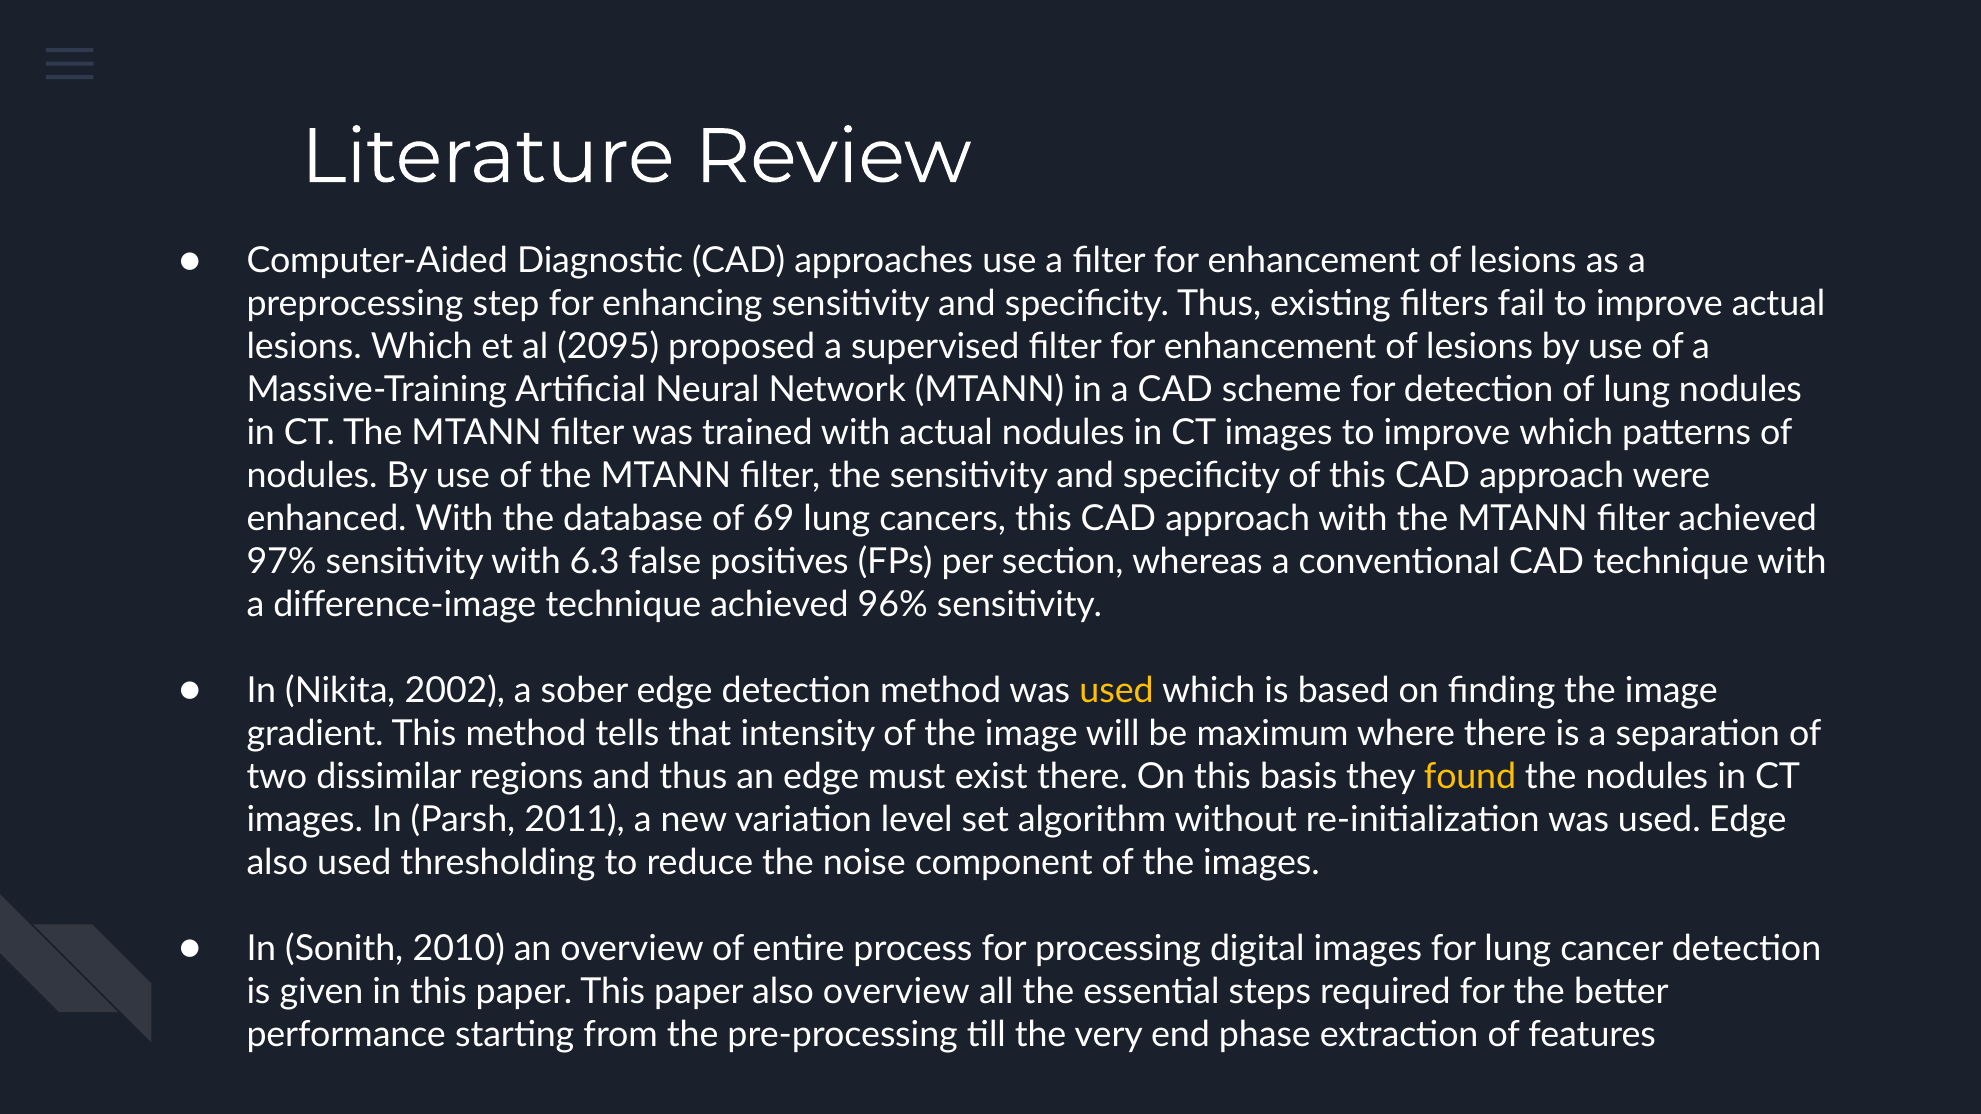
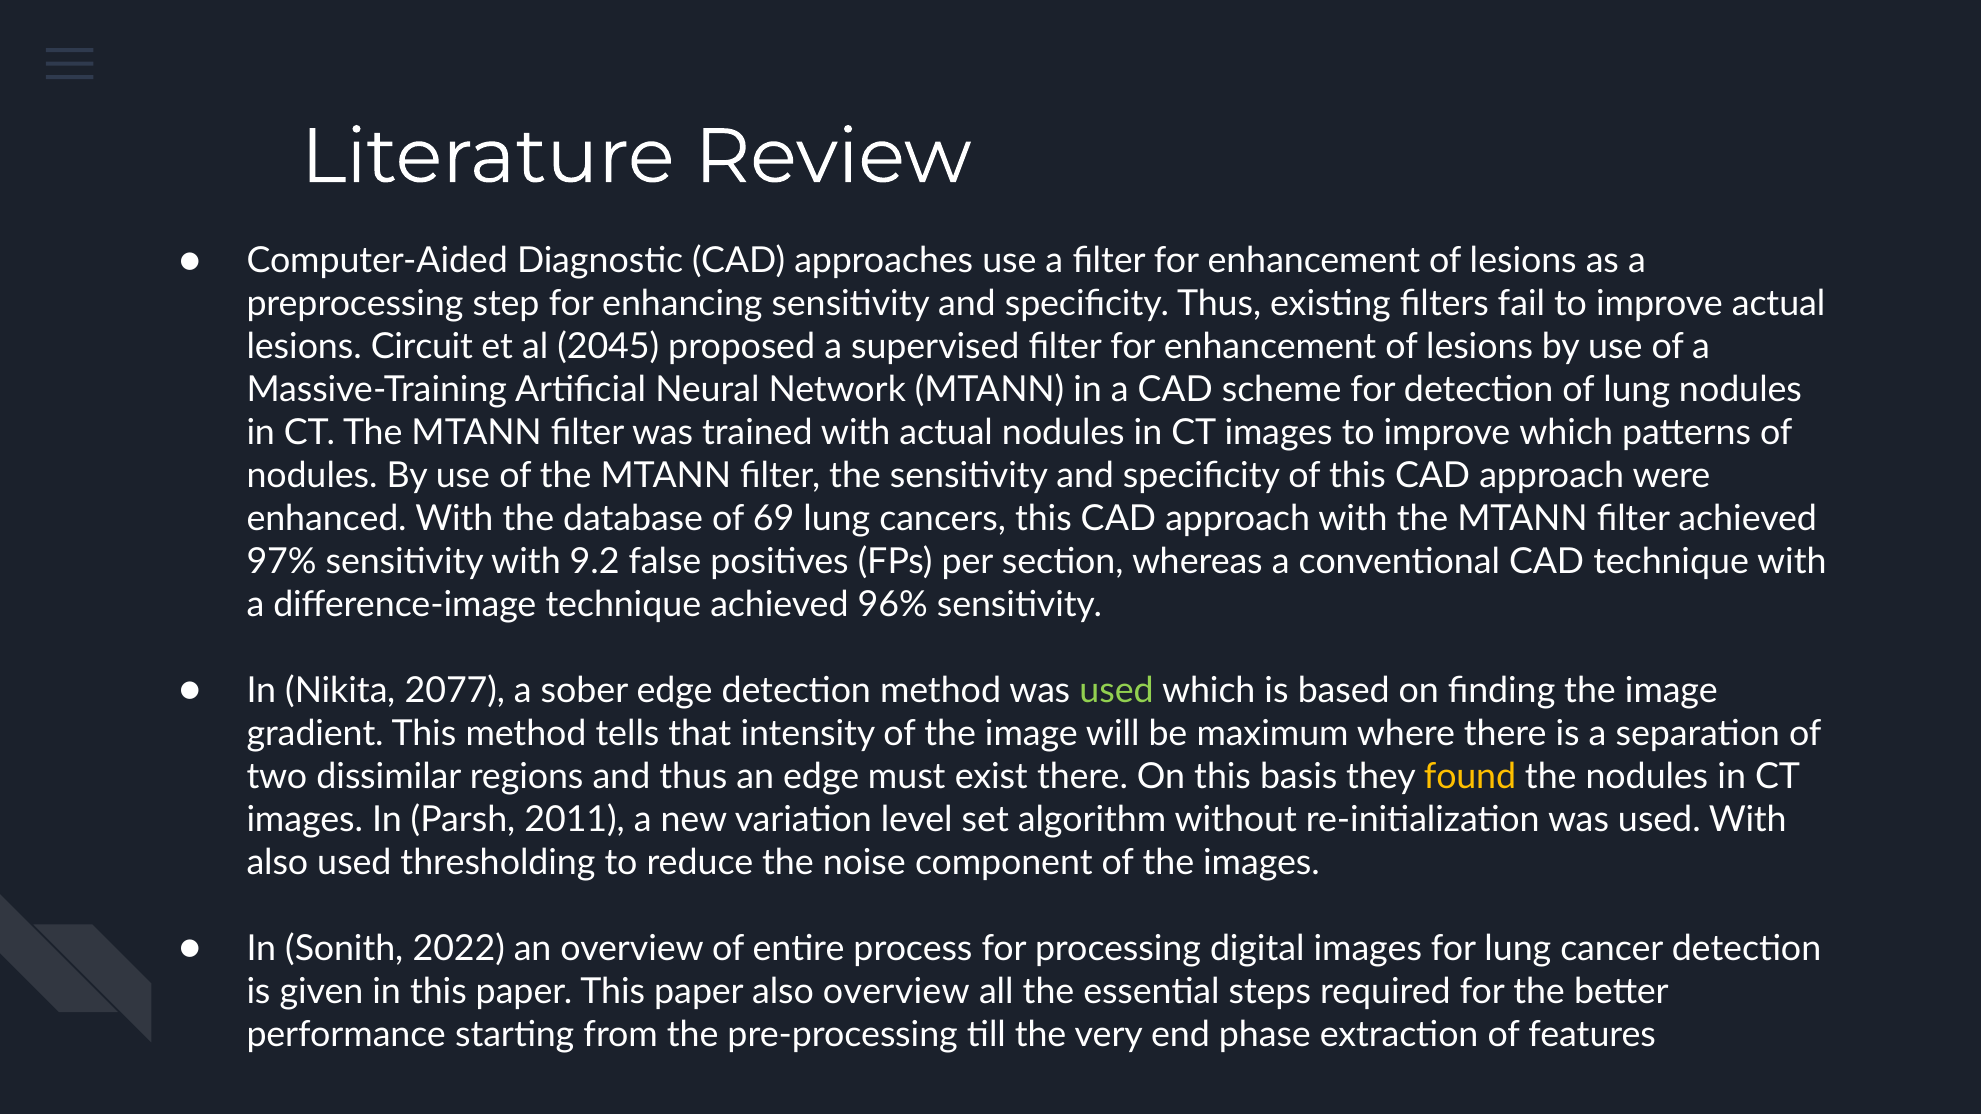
lesions Which: Which -> Circuit (422, 347)
2095: 2095 -> 2045 (608, 347)
6.3: 6.3 -> 9.2 (595, 562)
2002: 2002 -> 2077 (455, 691)
used colour: yellow -> light green (1117, 691)
used Edge: Edge -> With (1748, 820)
2010: 2010 -> 2022 (459, 949)
